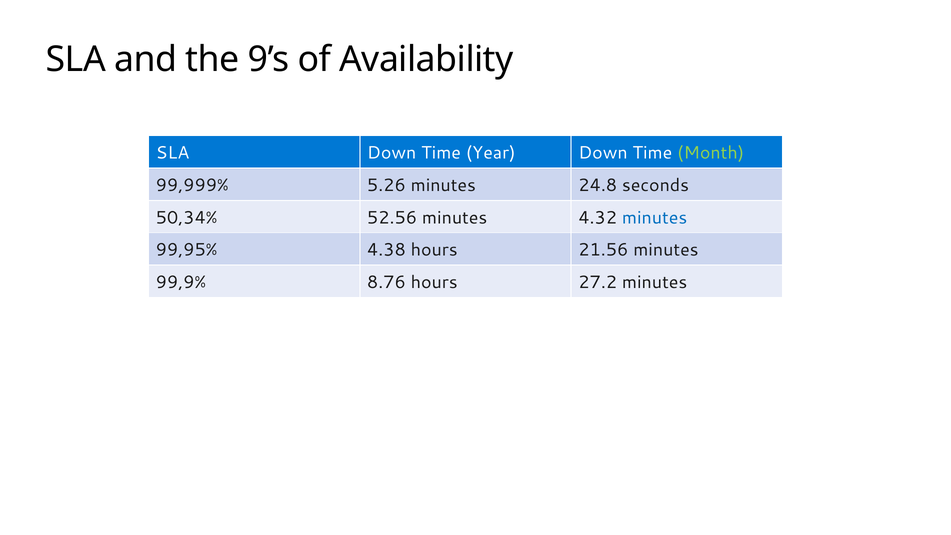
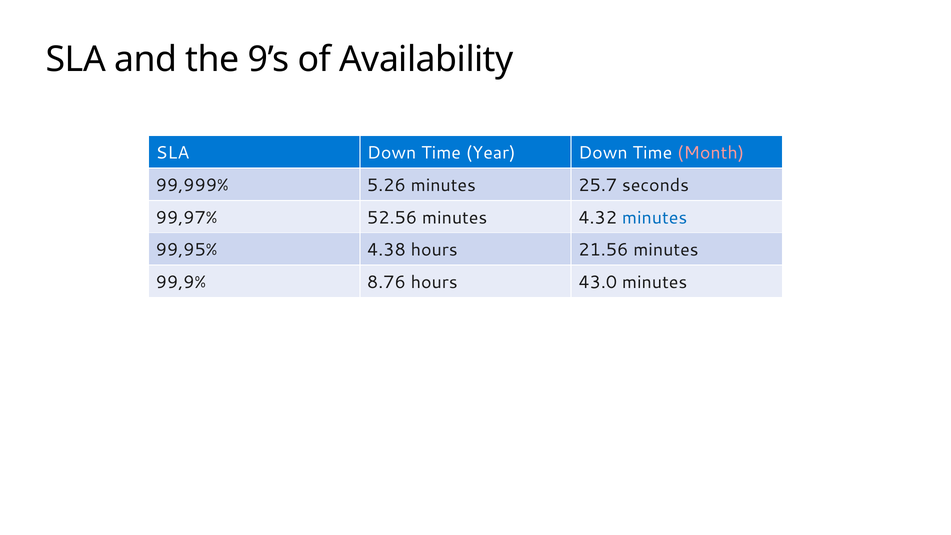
Month colour: light green -> pink (711, 153)
24.8: 24.8 -> 25.7 (598, 185)
50,34%: 50,34% -> 99,97% (187, 218)
27.2: 27.2 -> 43.0 (598, 282)
